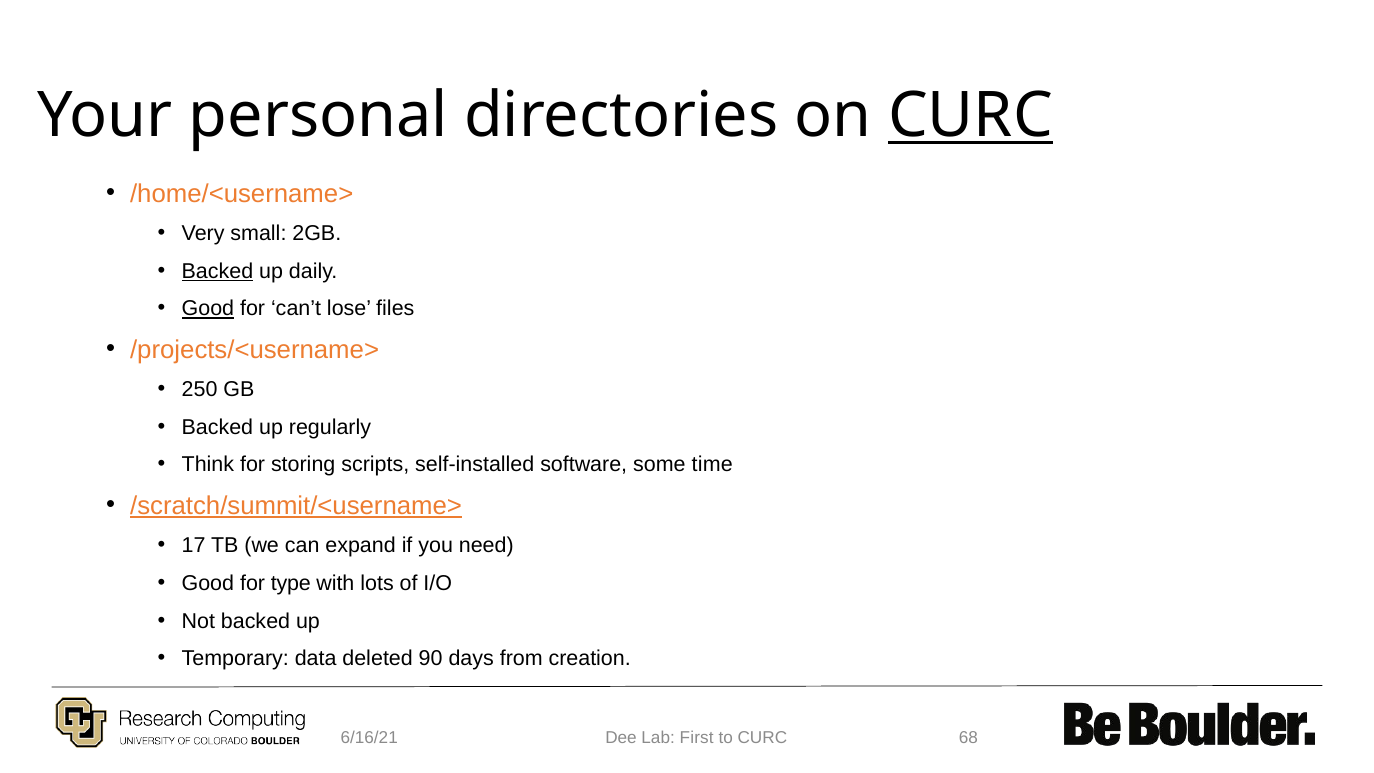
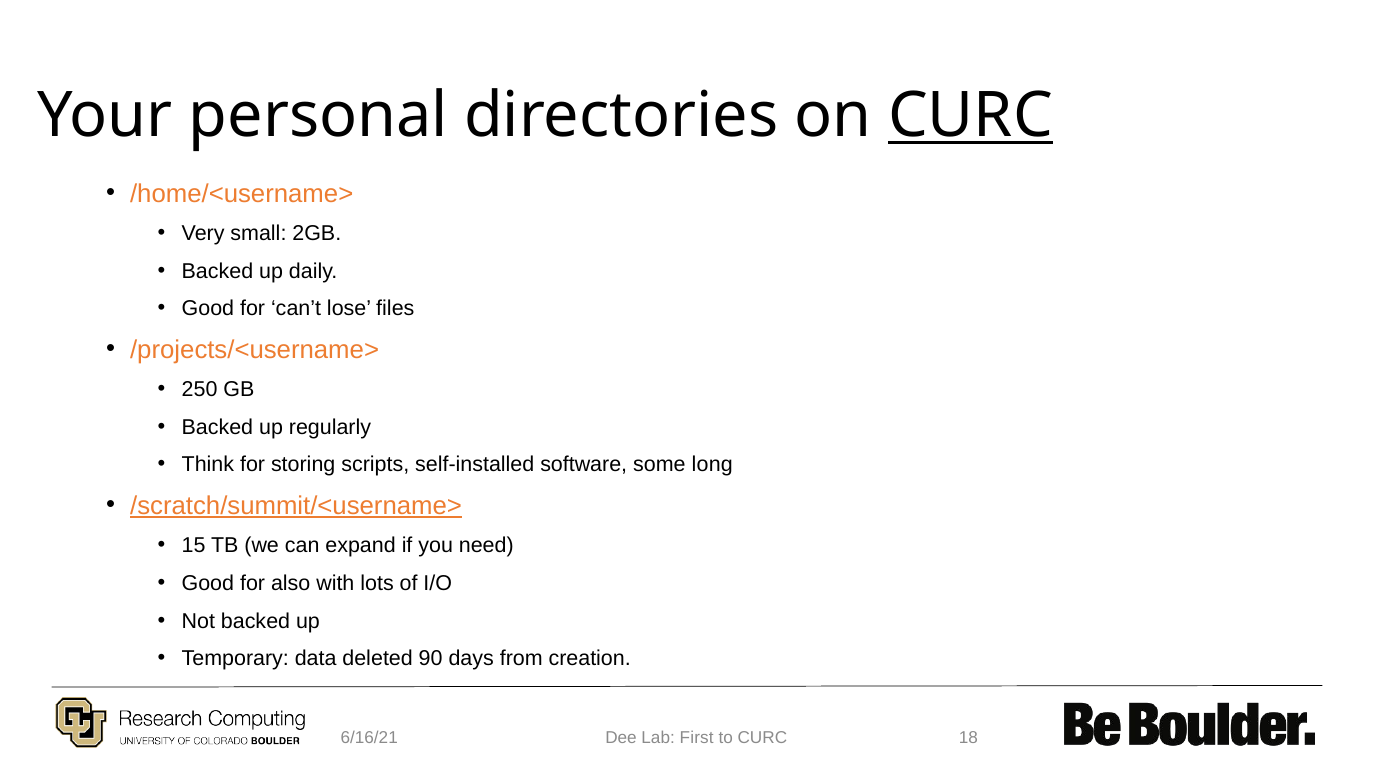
Backed underline: present -> none (217, 271)
Good underline: present -> none (208, 309)
time: time -> long (712, 465)
17: 17 -> 15 (194, 546)
type: type -> also (291, 583)
68: 68 -> 18 (968, 738)
